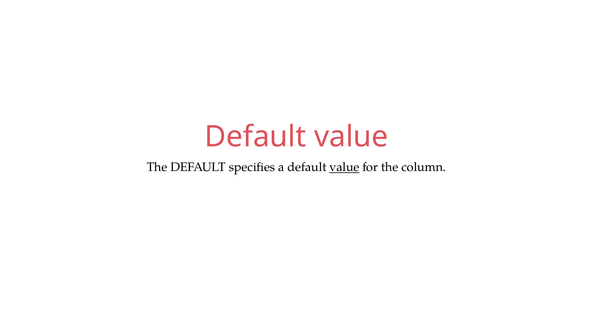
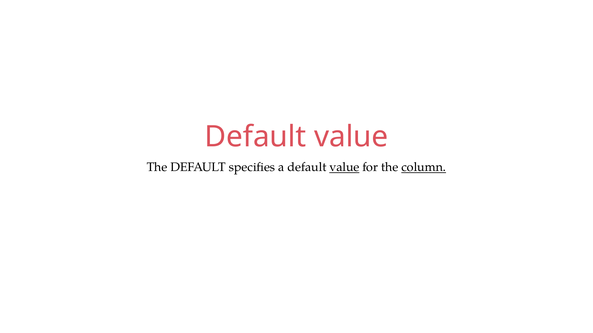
column underline: none -> present (424, 168)
